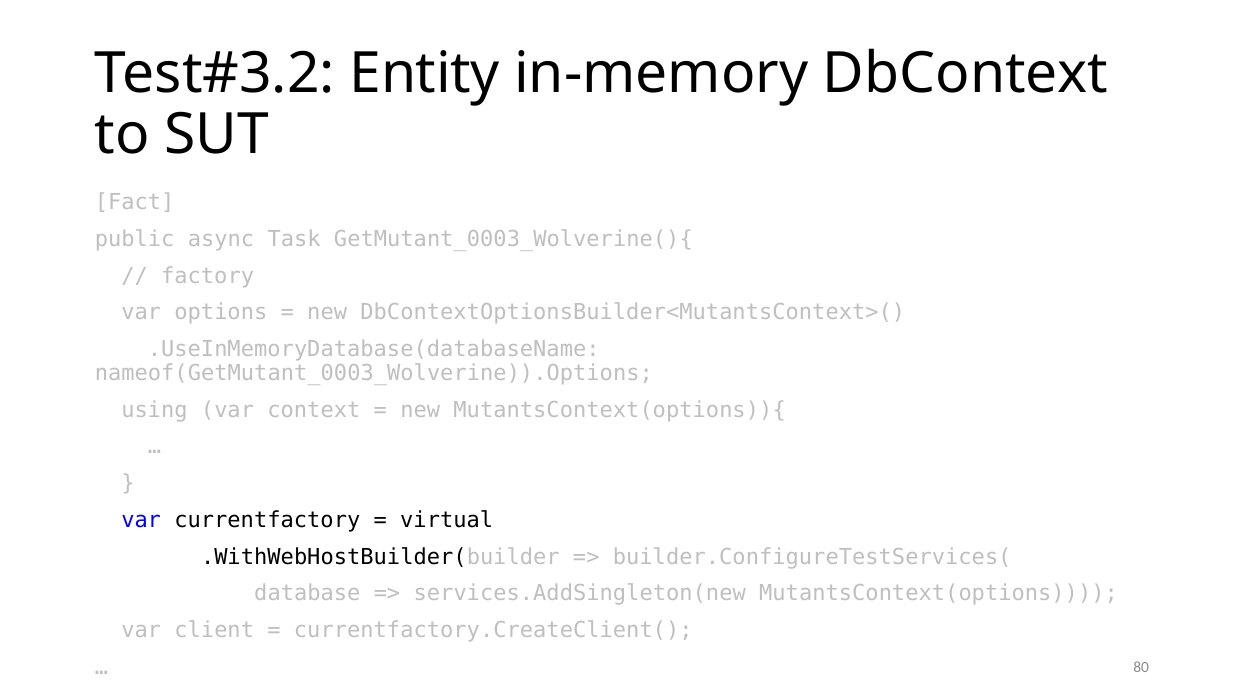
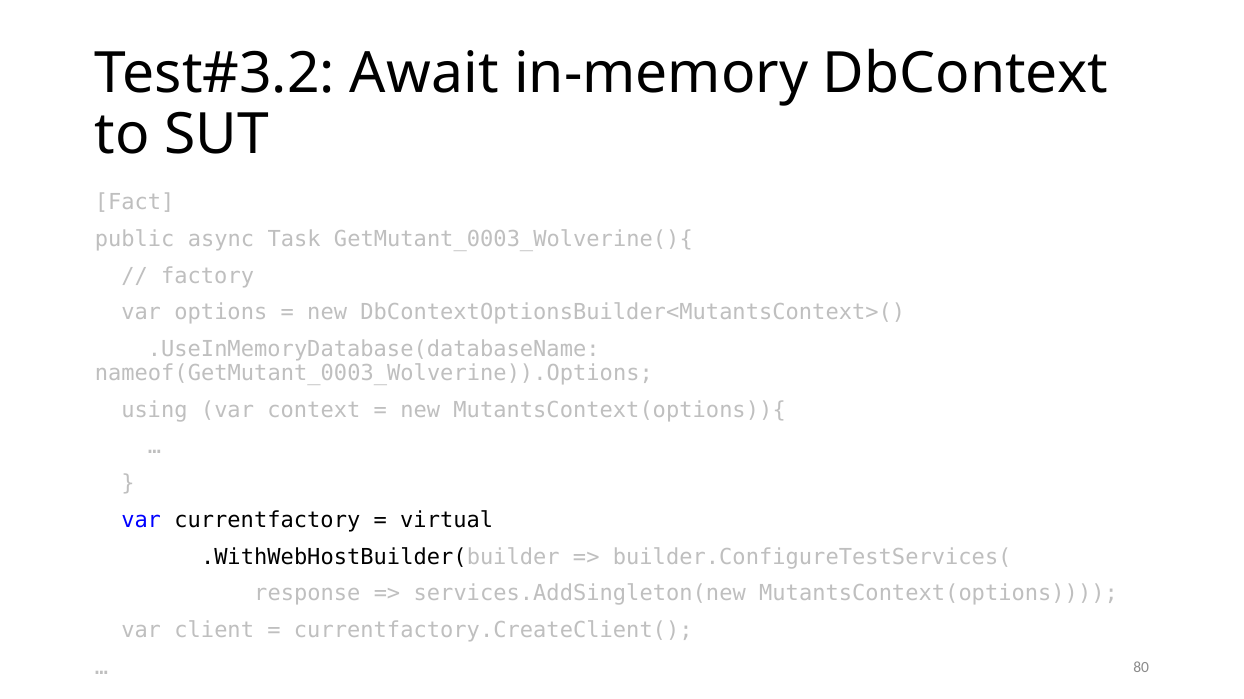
Entity: Entity -> Await (424, 74)
database: database -> response (307, 594)
